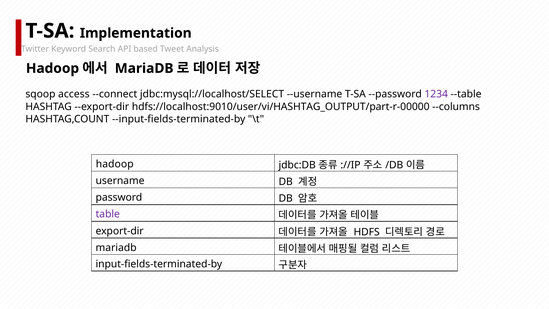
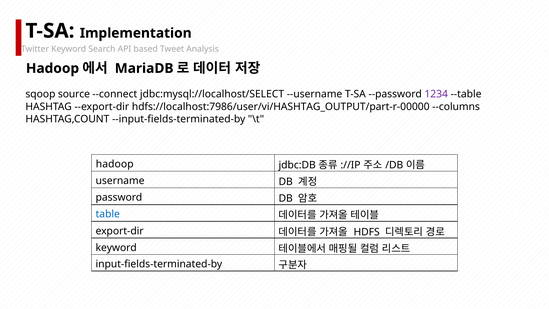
access: access -> source (74, 94)
hdfs://localhost:9010/user/vi/HASHTAG_OUTPUT/part-r-00000: hdfs://localhost:9010/user/vi/HASHTAG_OUTPUT/part-r-00000 -> hdfs://localhost:7986/user/vi/HASHTAG_OUTPUT/part-r-00000 (281, 107)
table colour: purple -> blue (108, 214)
mariadb: mariadb -> keyword (116, 248)
